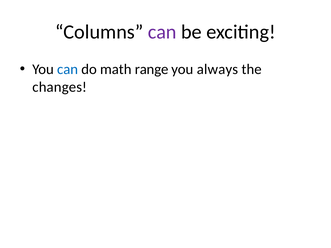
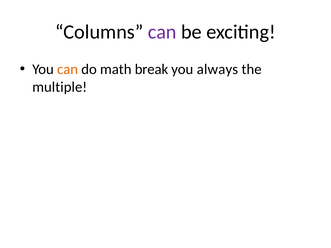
can colour: blue -> orange (68, 69)
range: range -> break (152, 69)
changes: changes -> multiple (60, 87)
